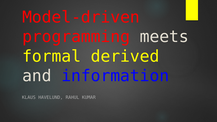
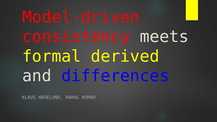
programming: programming -> consistency (76, 37)
information: information -> differences (115, 76)
